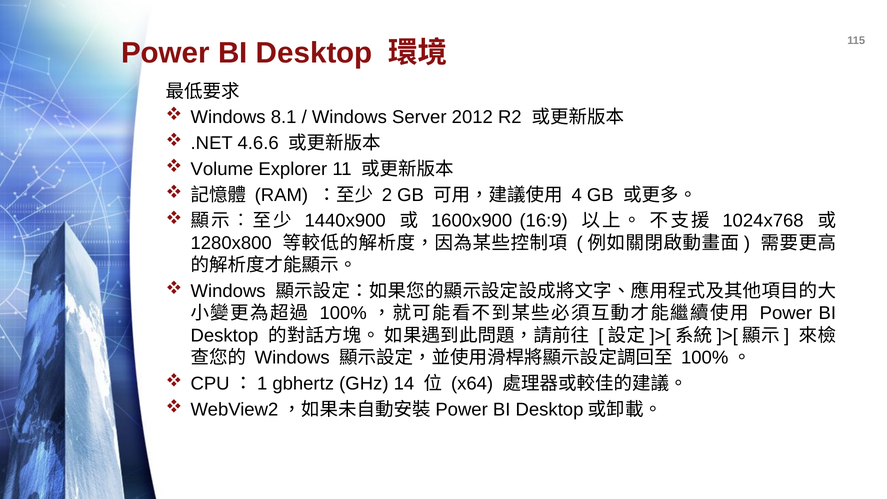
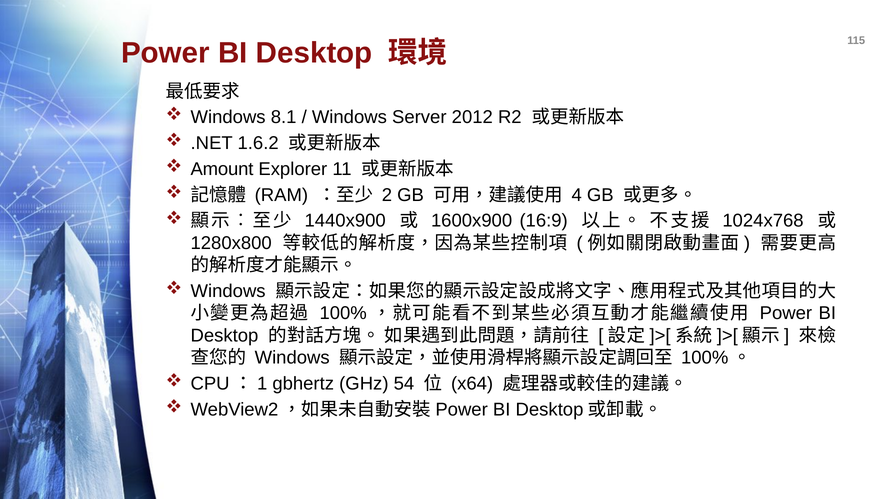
4.6.6: 4.6.6 -> 1.6.2 (258, 143)
Volume: Volume -> Amount (222, 169)
14: 14 -> 54 (404, 384)
